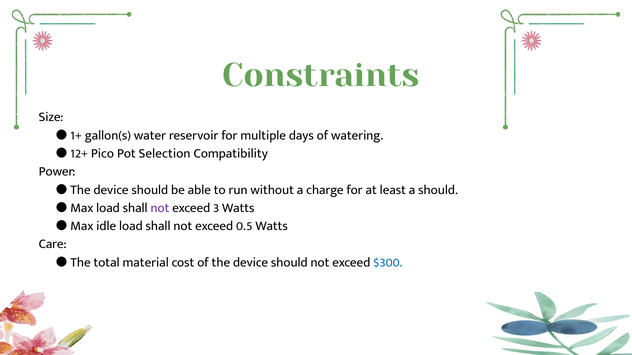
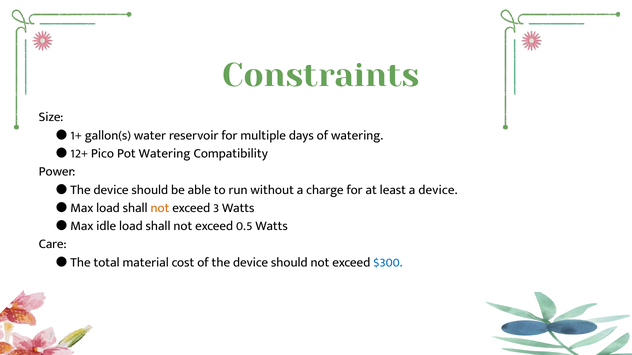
Pot Selection: Selection -> Watering (165, 154)
a should: should -> device (438, 190)
not colour: purple -> orange (160, 208)
